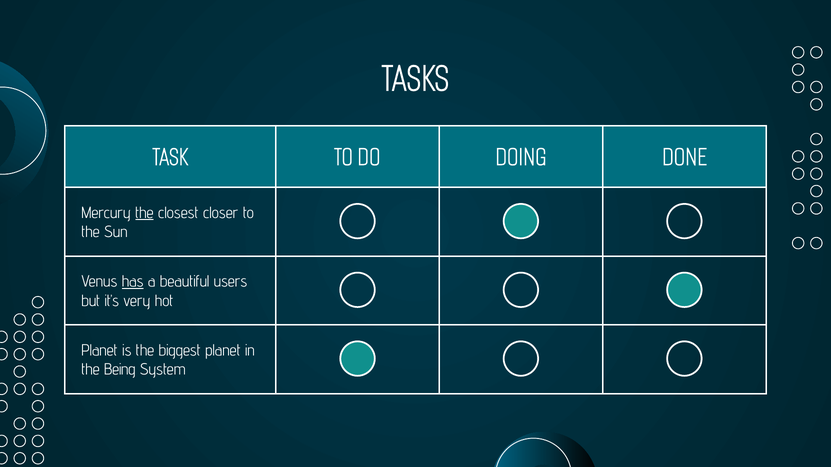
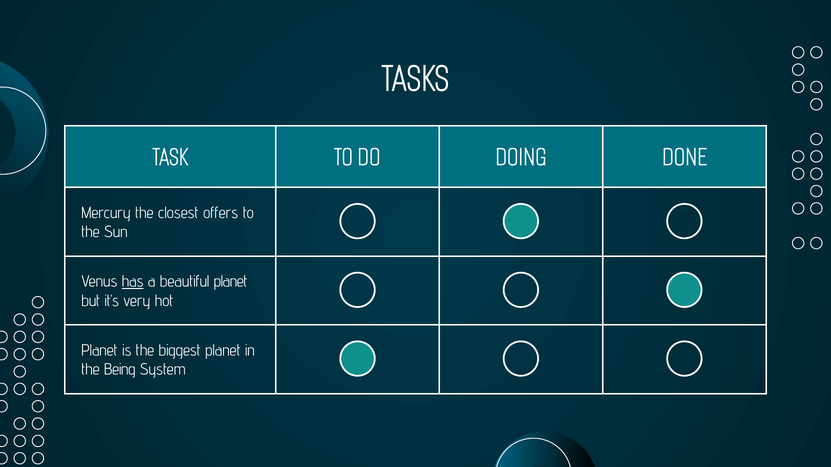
the underline: present -> none (144, 213)
closer: closer -> offers (221, 213)
beautiful users: users -> planet (231, 282)
